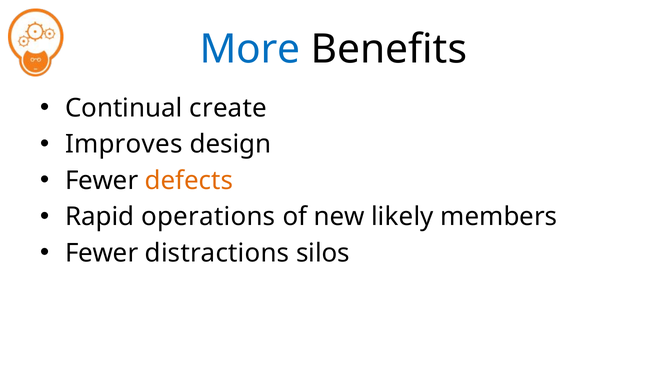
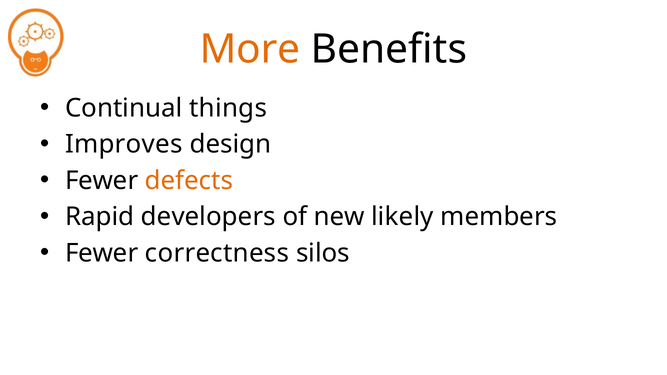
More colour: blue -> orange (250, 49)
create: create -> things (228, 108)
operations: operations -> developers (208, 217)
distractions: distractions -> correctness (217, 253)
